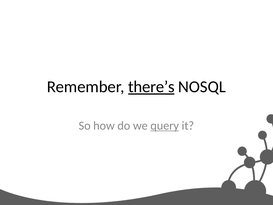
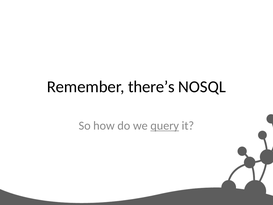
there’s underline: present -> none (151, 87)
